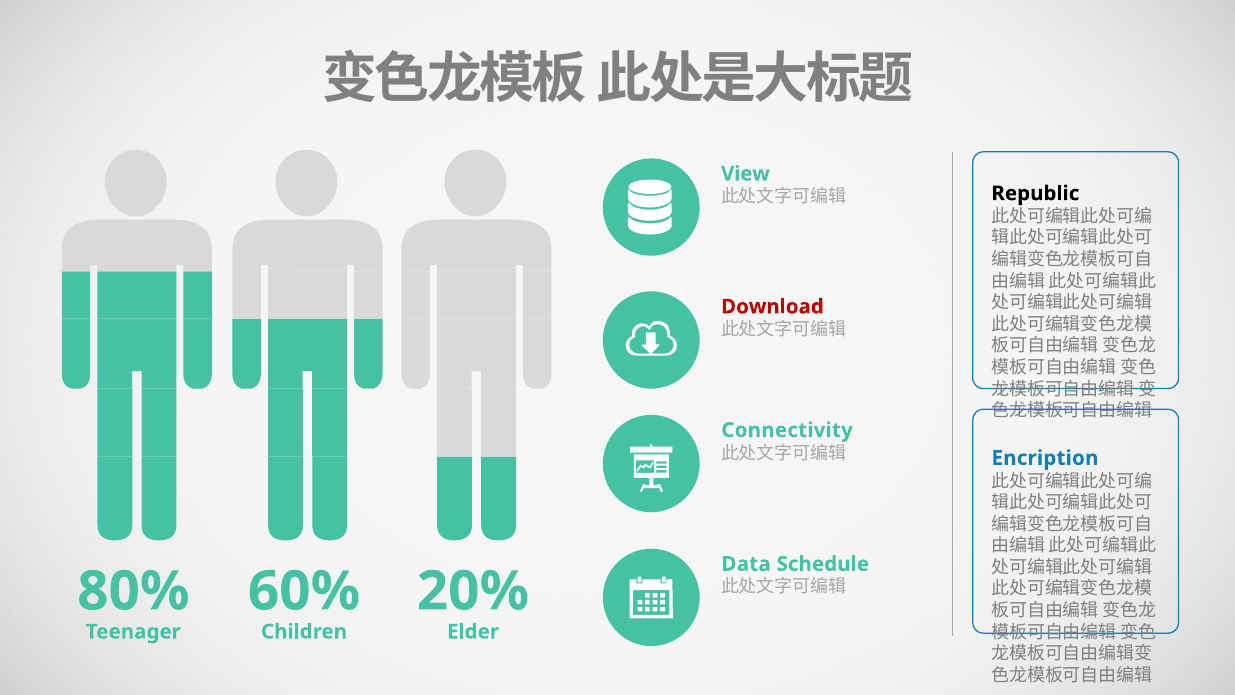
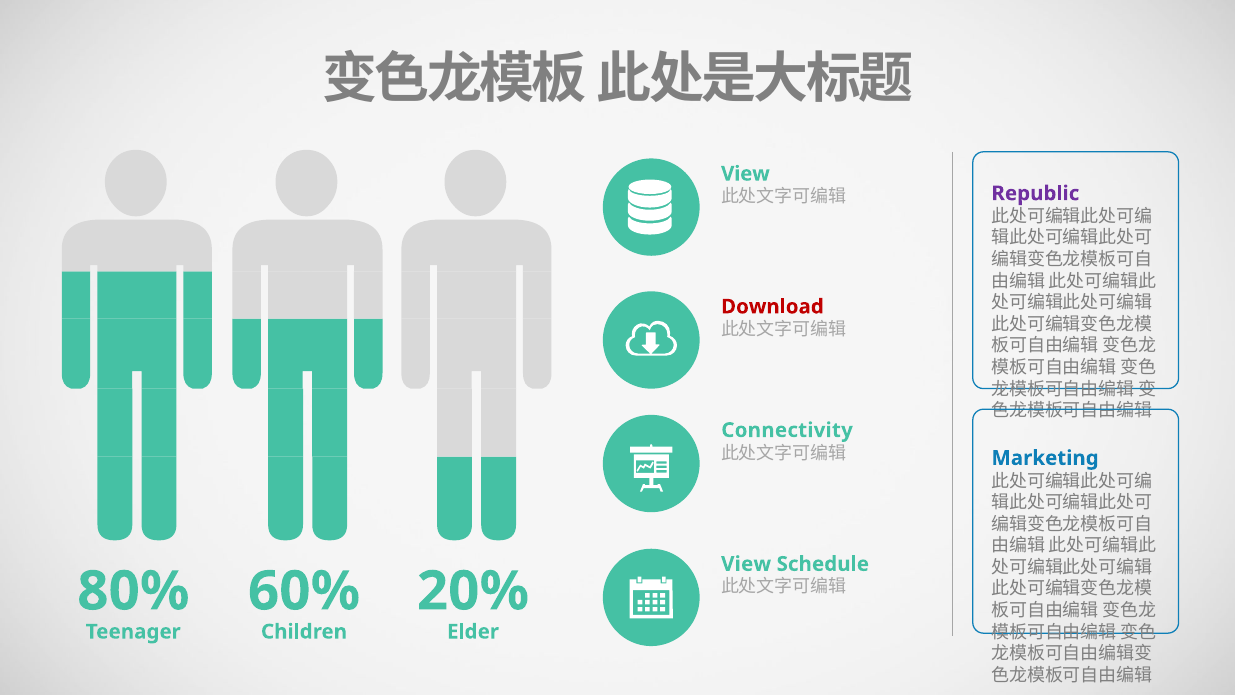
Republic colour: black -> purple (1035, 193)
Encription: Encription -> Marketing (1045, 458)
Data: Data -> View (746, 564)
